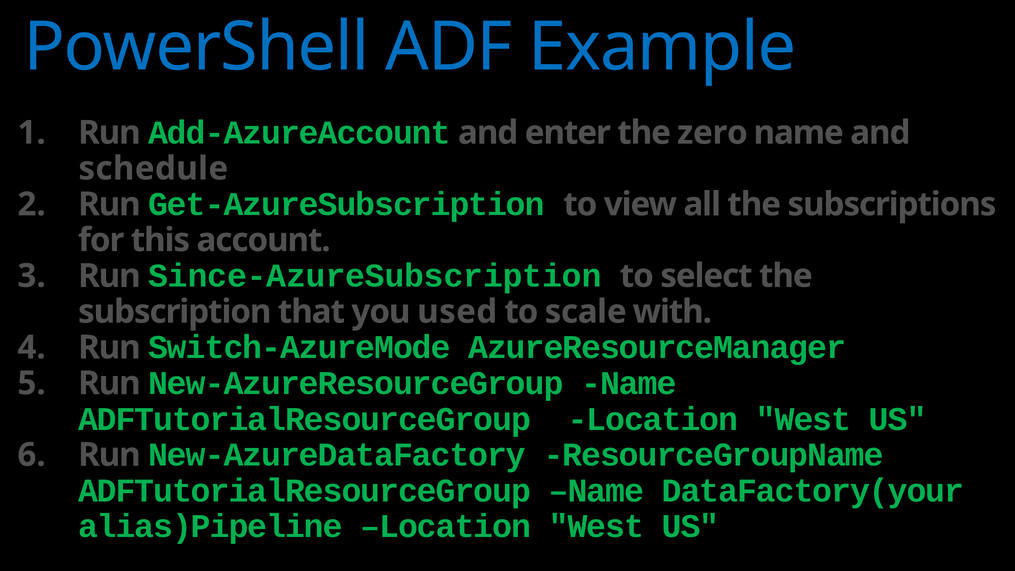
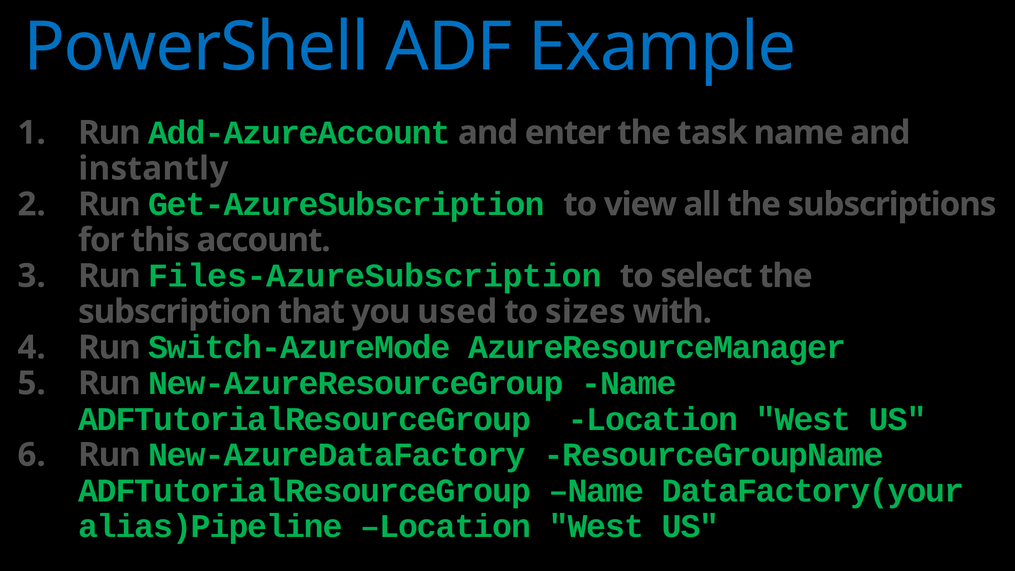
zero: zero -> task (712, 133)
schedule: schedule -> instantly (153, 169)
Since-AzureSubscription: Since-AzureSubscription -> Files-AzureSubscription (375, 276)
scale: scale -> sizes (585, 312)
